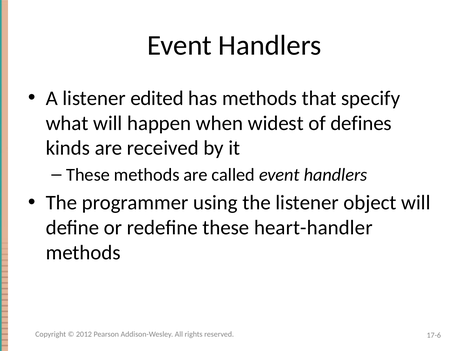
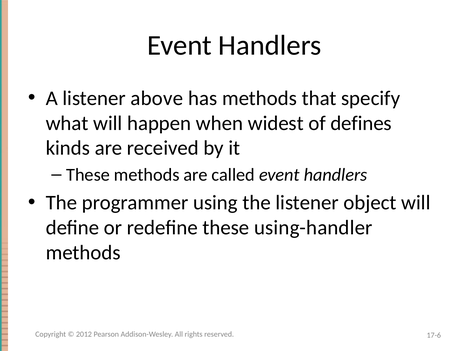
edited: edited -> above (157, 98)
heart-handler: heart-handler -> using-handler (313, 228)
